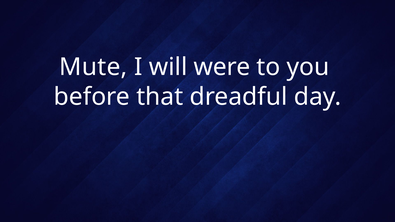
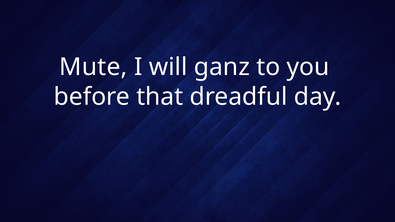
were: were -> ganz (222, 67)
